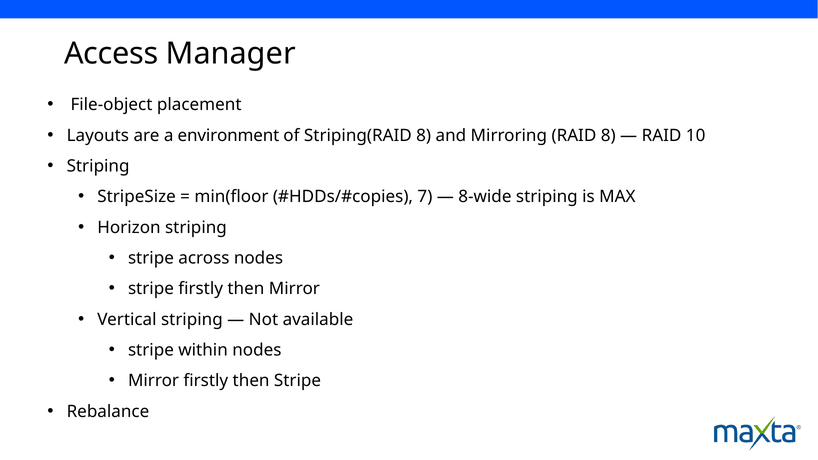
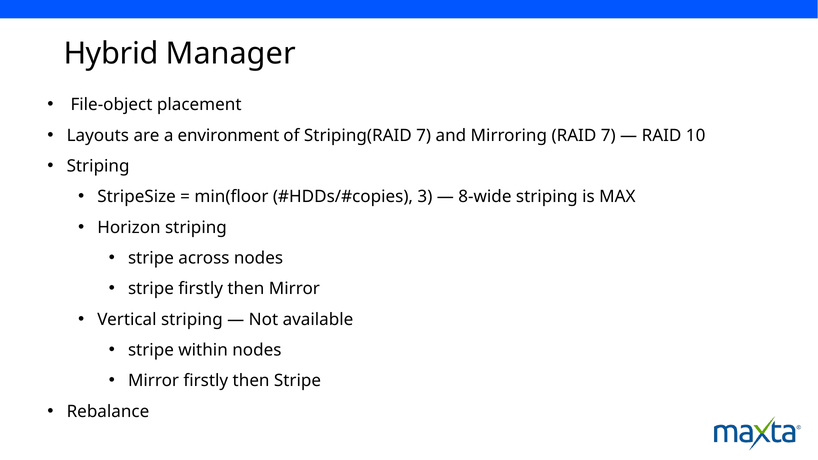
Access: Access -> Hybrid (111, 54)
Striping(RAID 8: 8 -> 7 (424, 136)
RAID 8: 8 -> 7 (608, 136)
7: 7 -> 3 (425, 197)
